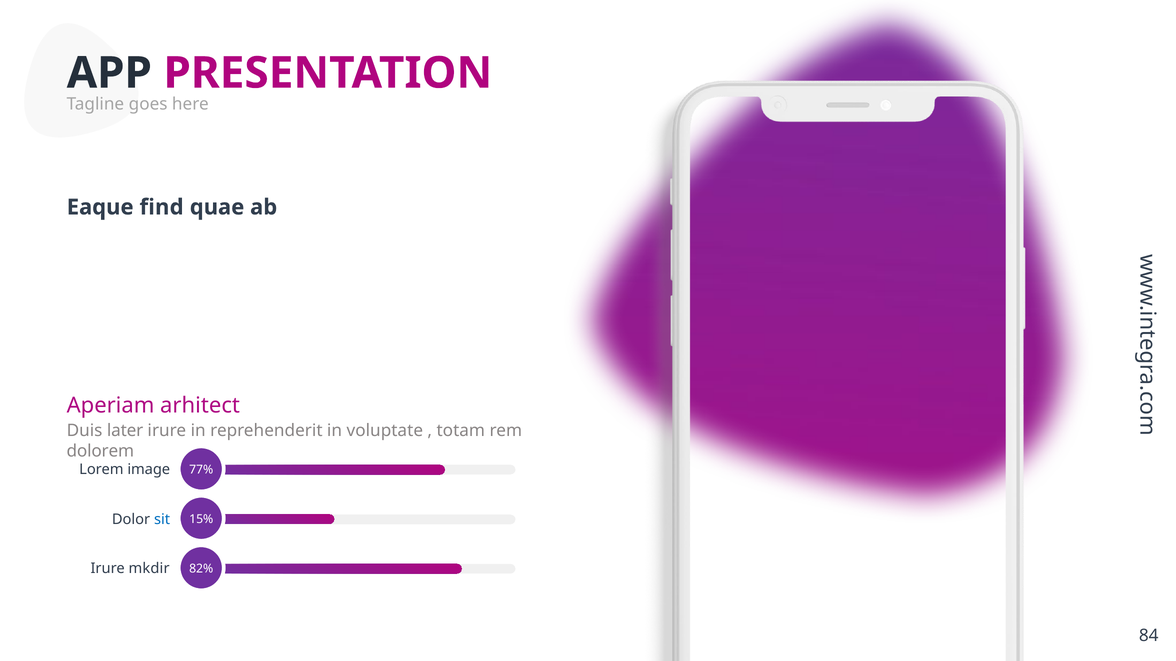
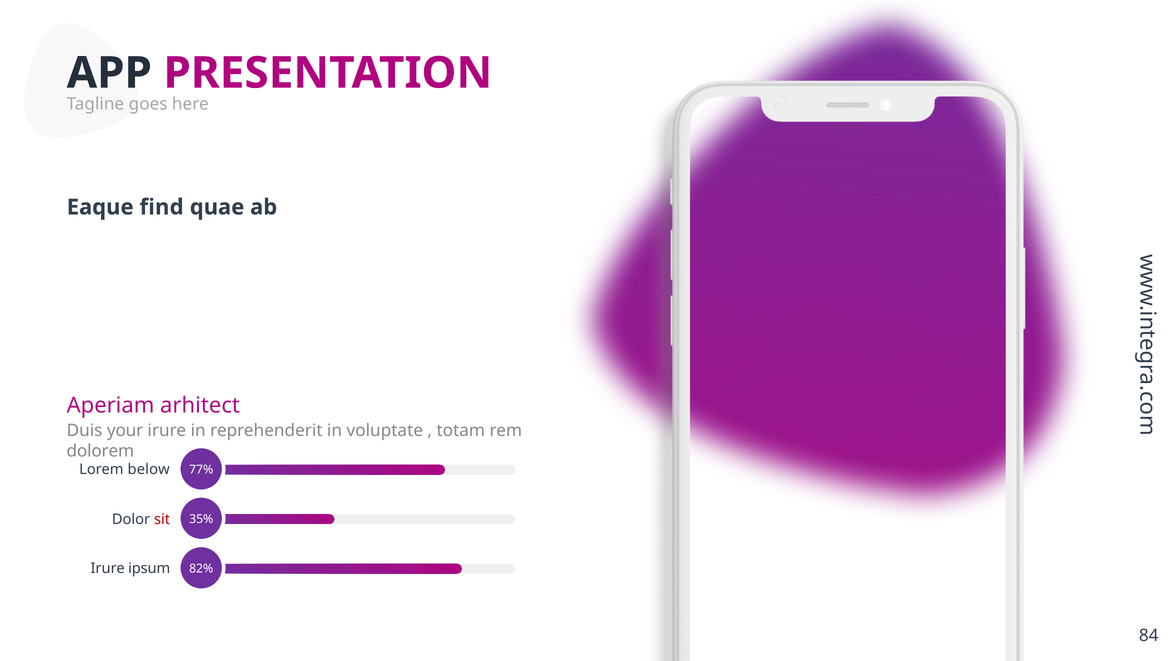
later: later -> your (125, 431)
image: image -> below (149, 470)
sit colour: blue -> red (162, 520)
15%: 15% -> 35% (201, 519)
mkdir: mkdir -> ipsum (149, 569)
